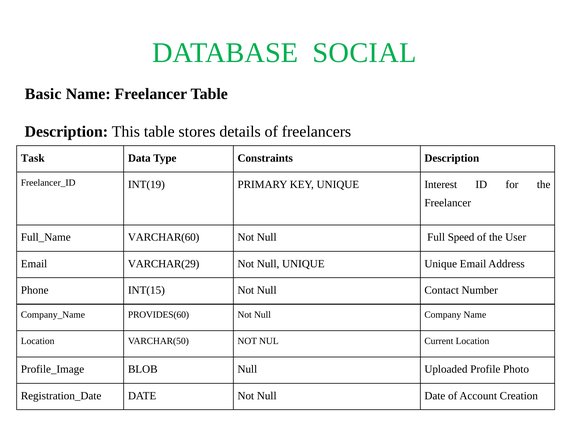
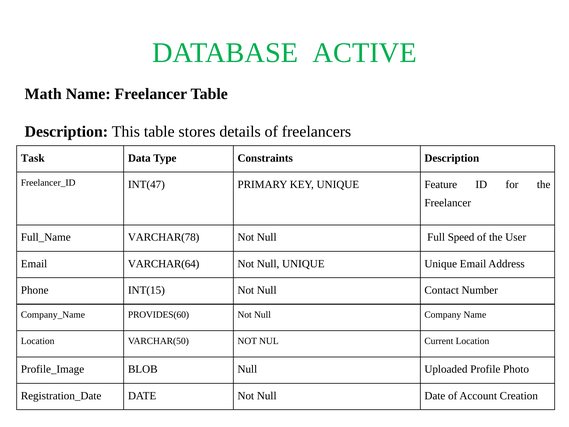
SOCIAL: SOCIAL -> ACTIVE (365, 53)
Basic: Basic -> Math (43, 94)
INT(19: INT(19 -> INT(47 (146, 184)
Interest: Interest -> Feature (441, 184)
VARCHAR(60: VARCHAR(60 -> VARCHAR(78 (164, 237)
VARCHAR(29: VARCHAR(29 -> VARCHAR(64 (164, 264)
